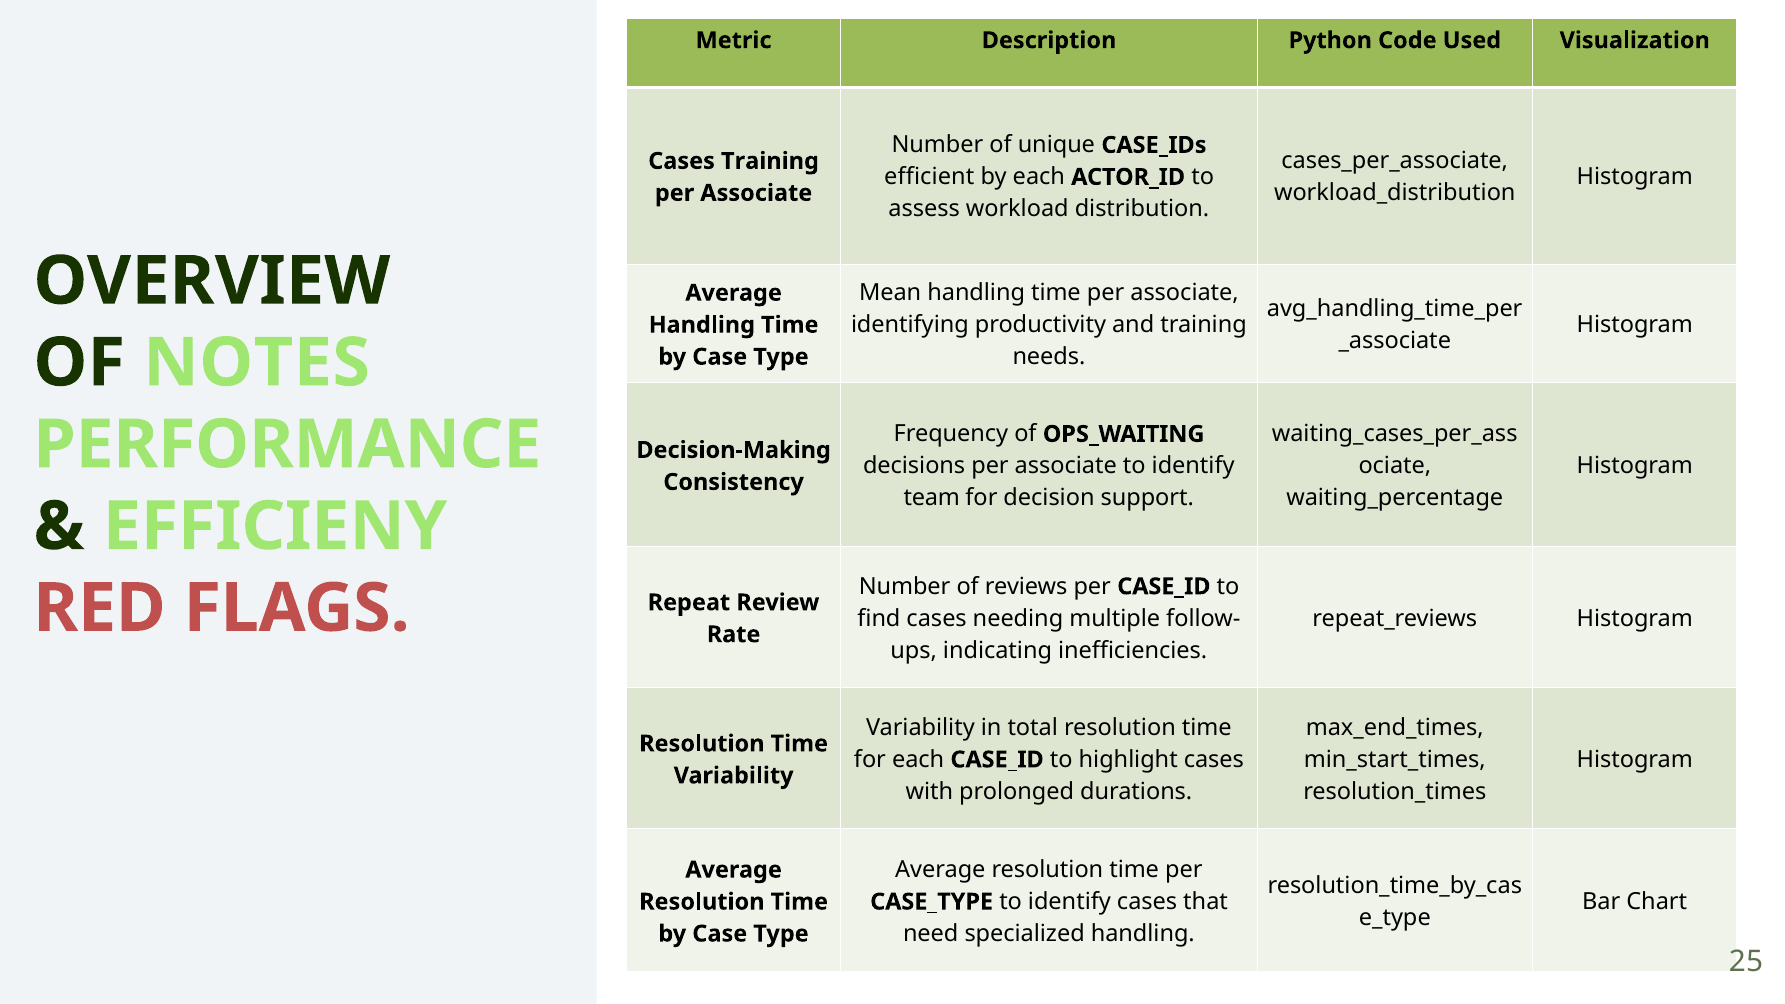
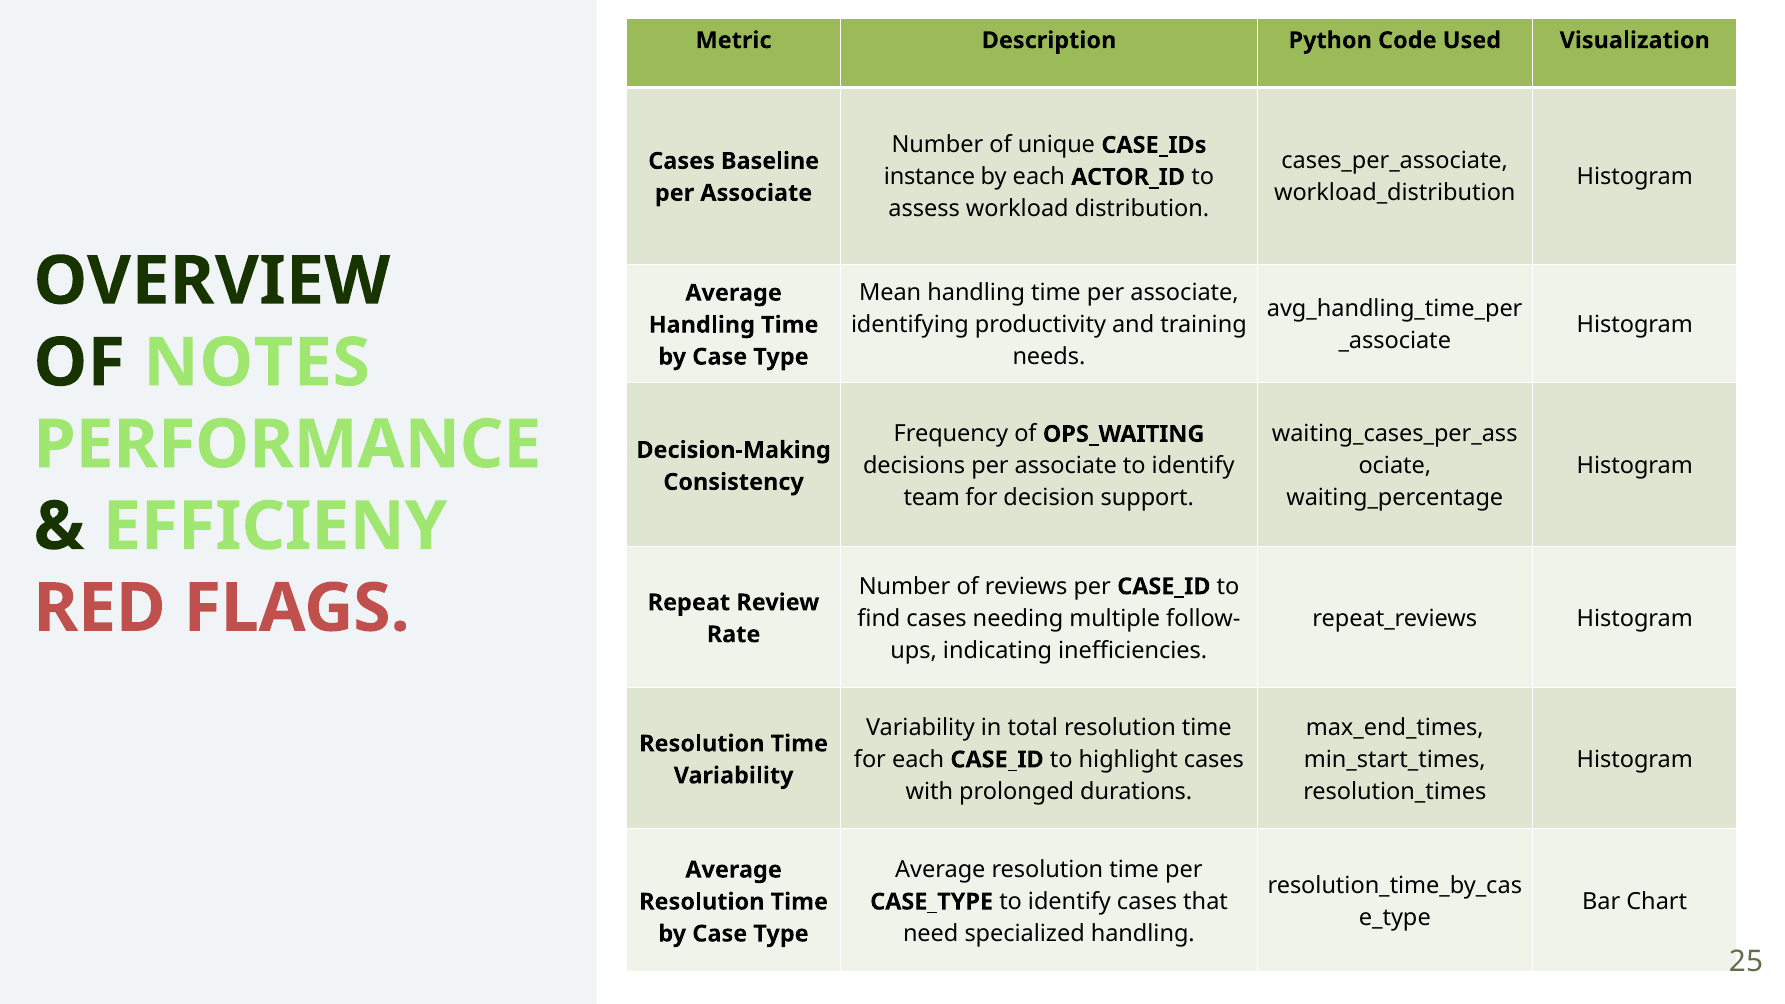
Cases Training: Training -> Baseline (770, 161)
efficient: efficient -> instance (929, 177)
